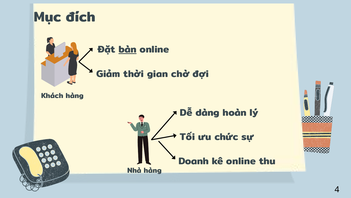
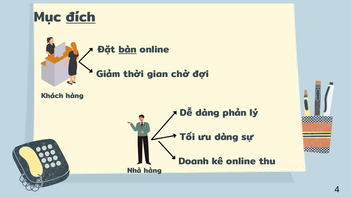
đích underline: none -> present (81, 17)
hoàn: hoàn -> phản (235, 112)
ưu chức: chức -> dàng (226, 136)
